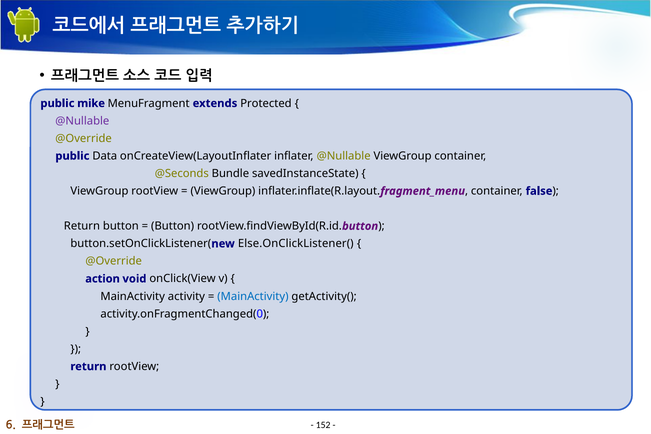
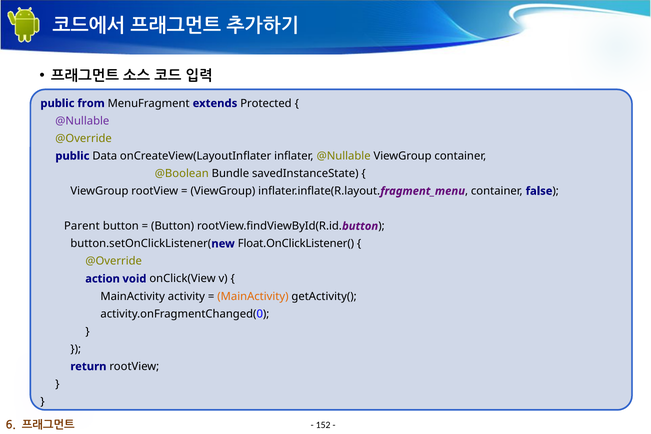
mike: mike -> from (91, 103)
@Seconds: @Seconds -> @Boolean (182, 174)
Return: Return -> Parent (82, 226)
Else.OnClickListener(: Else.OnClickListener( -> Float.OnClickListener( (296, 244)
MainActivity colour: blue -> orange (253, 296)
